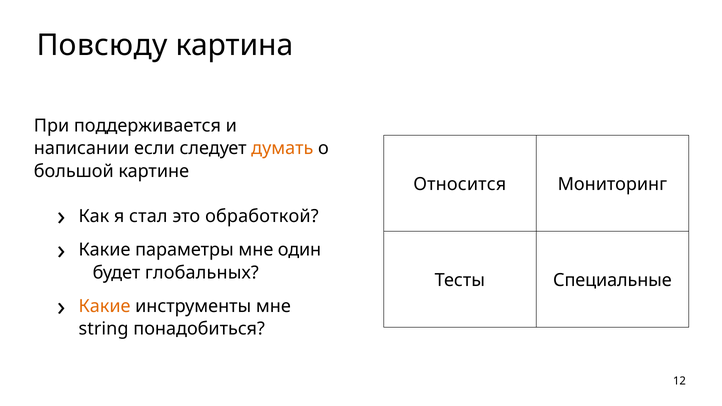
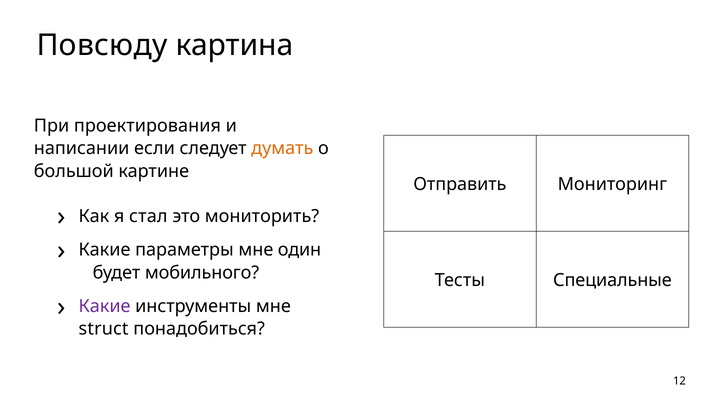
поддерживается: поддерживается -> проектирования (147, 126)
Относится: Относится -> Отправить (460, 184)
обработкой: обработкой -> мониторить (262, 216)
глобальных: глобальных -> мобильного (202, 273)
Какие colour: orange -> purple (105, 307)
string: string -> struct (104, 329)
